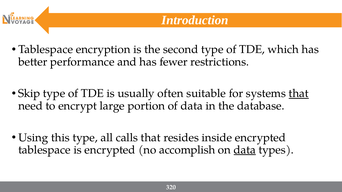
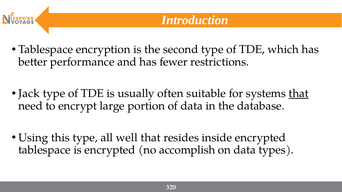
Skip: Skip -> Jack (29, 94)
calls: calls -> well (127, 138)
data underline: present -> none (245, 150)
